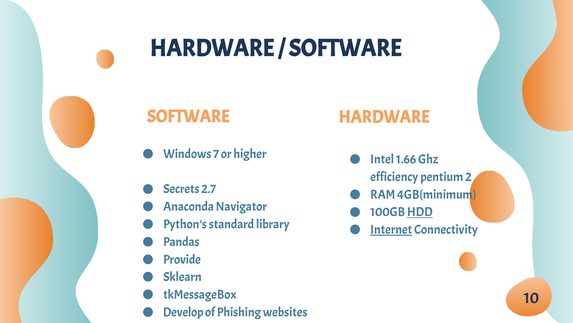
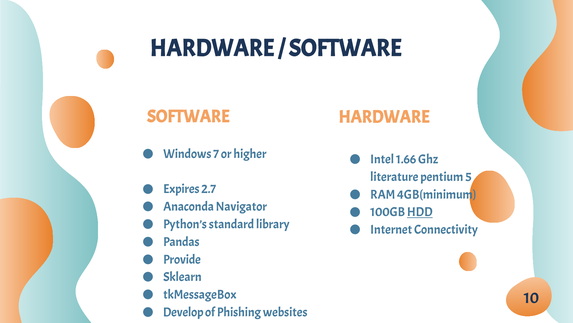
efficiency: efficiency -> literature (394, 177)
2: 2 -> 5 (468, 177)
Secrets: Secrets -> Expires (181, 189)
Internet underline: present -> none (391, 229)
